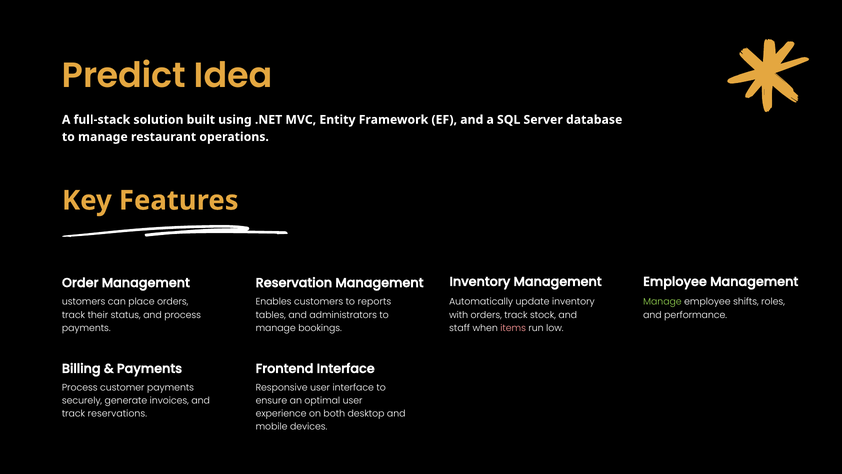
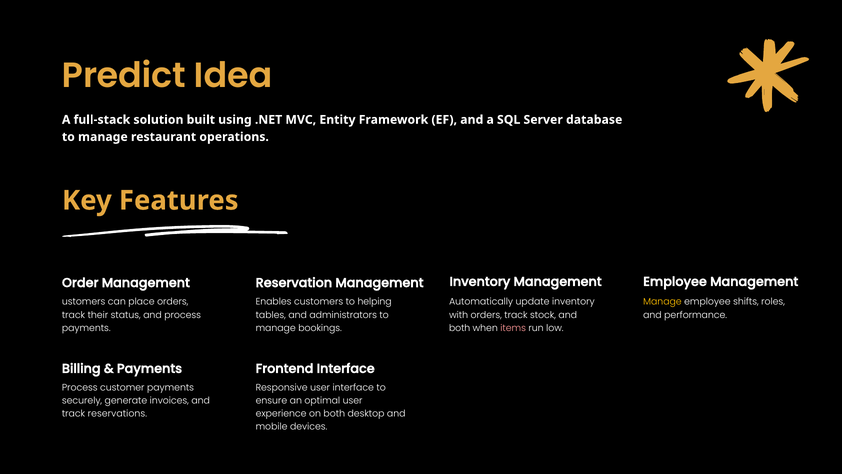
reports: reports -> helping (375, 302)
Manage colour: light green -> yellow (662, 302)
staff: staff -> both (460, 328)
